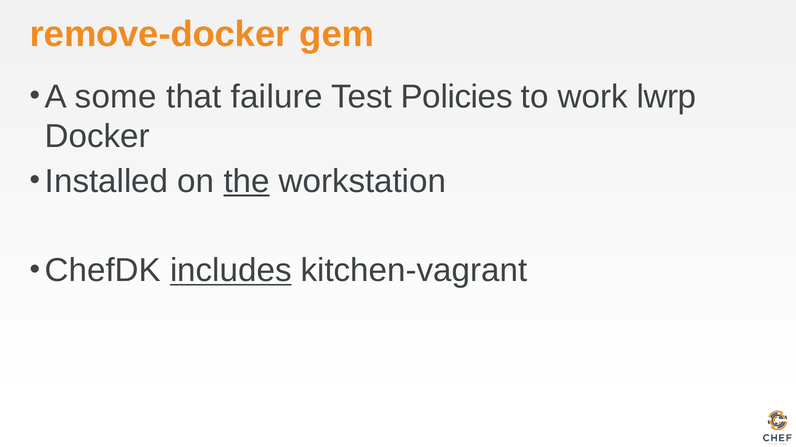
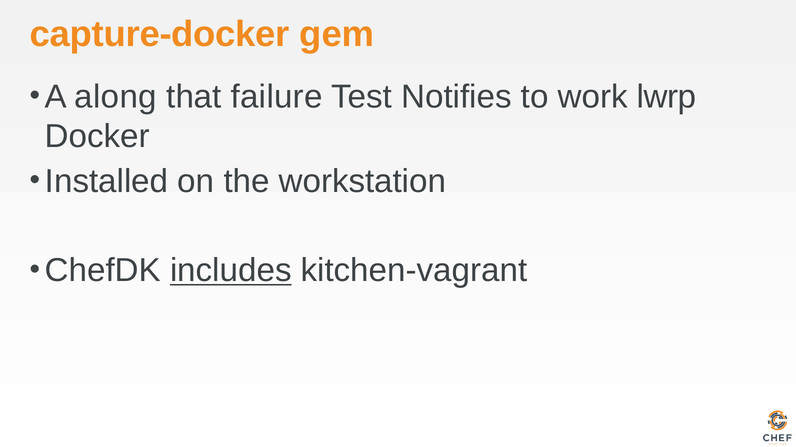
remove-docker: remove-docker -> capture-docker (160, 34)
some: some -> along (116, 97)
Policies: Policies -> Notifies (457, 97)
the underline: present -> none (247, 181)
